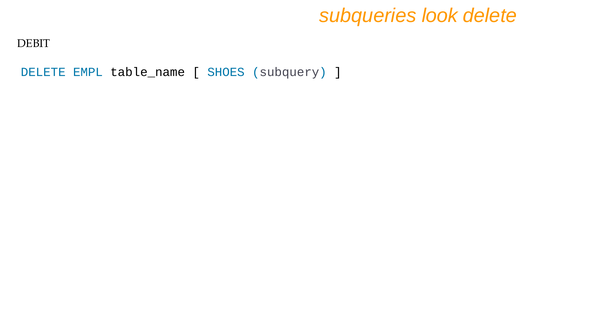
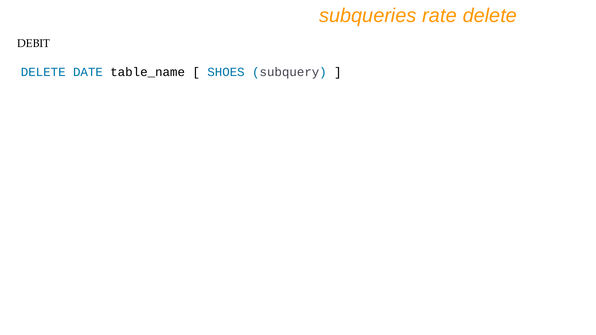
look: look -> rate (439, 16)
EMPL: EMPL -> DATE (88, 72)
